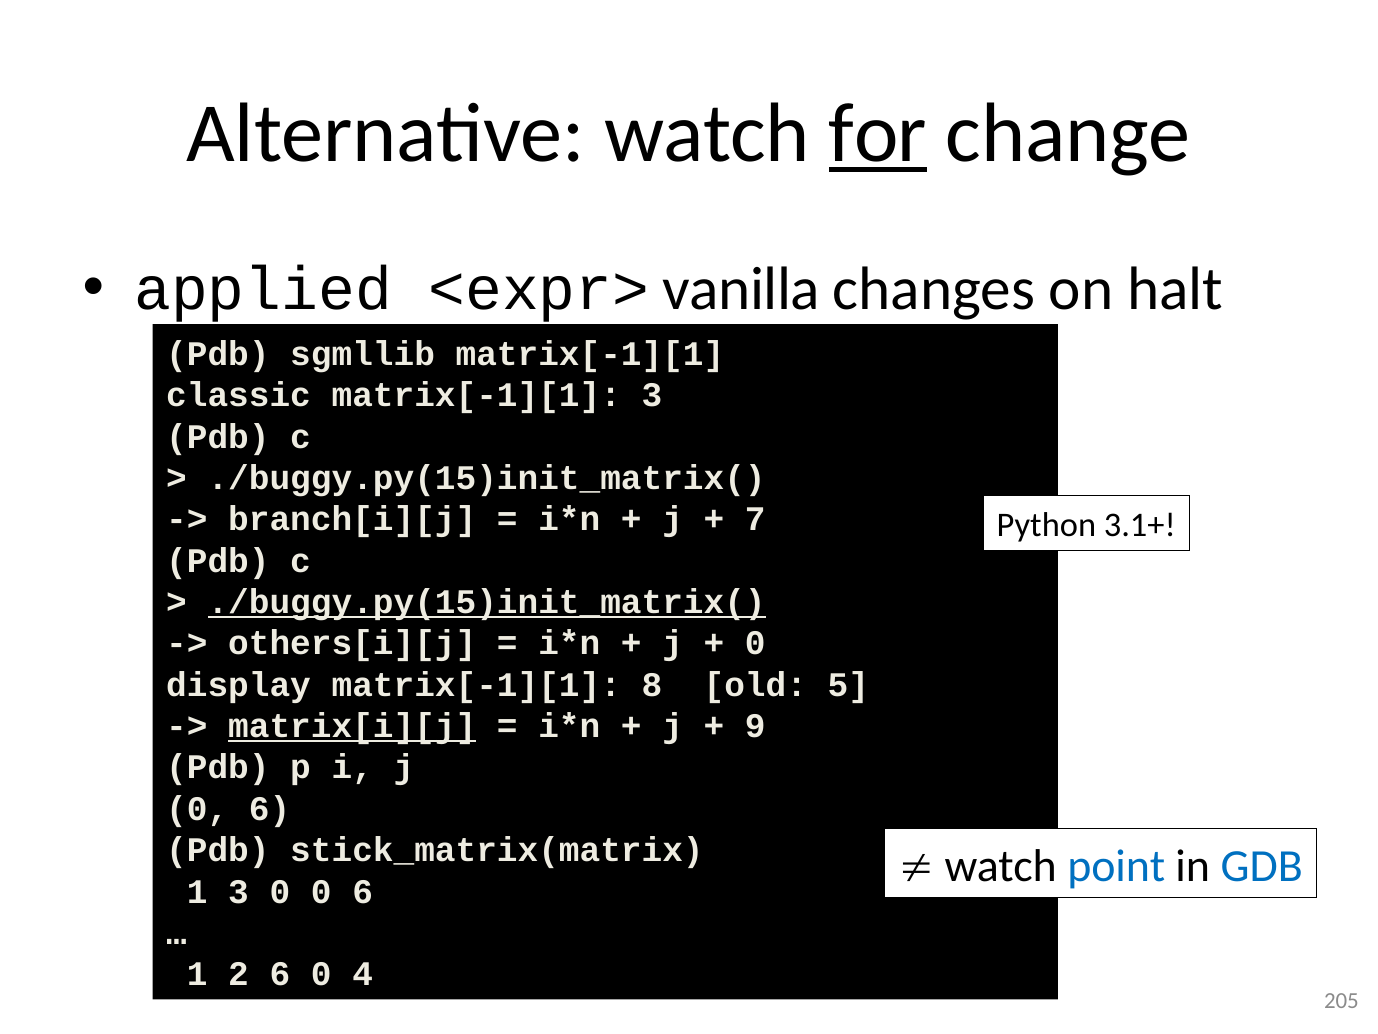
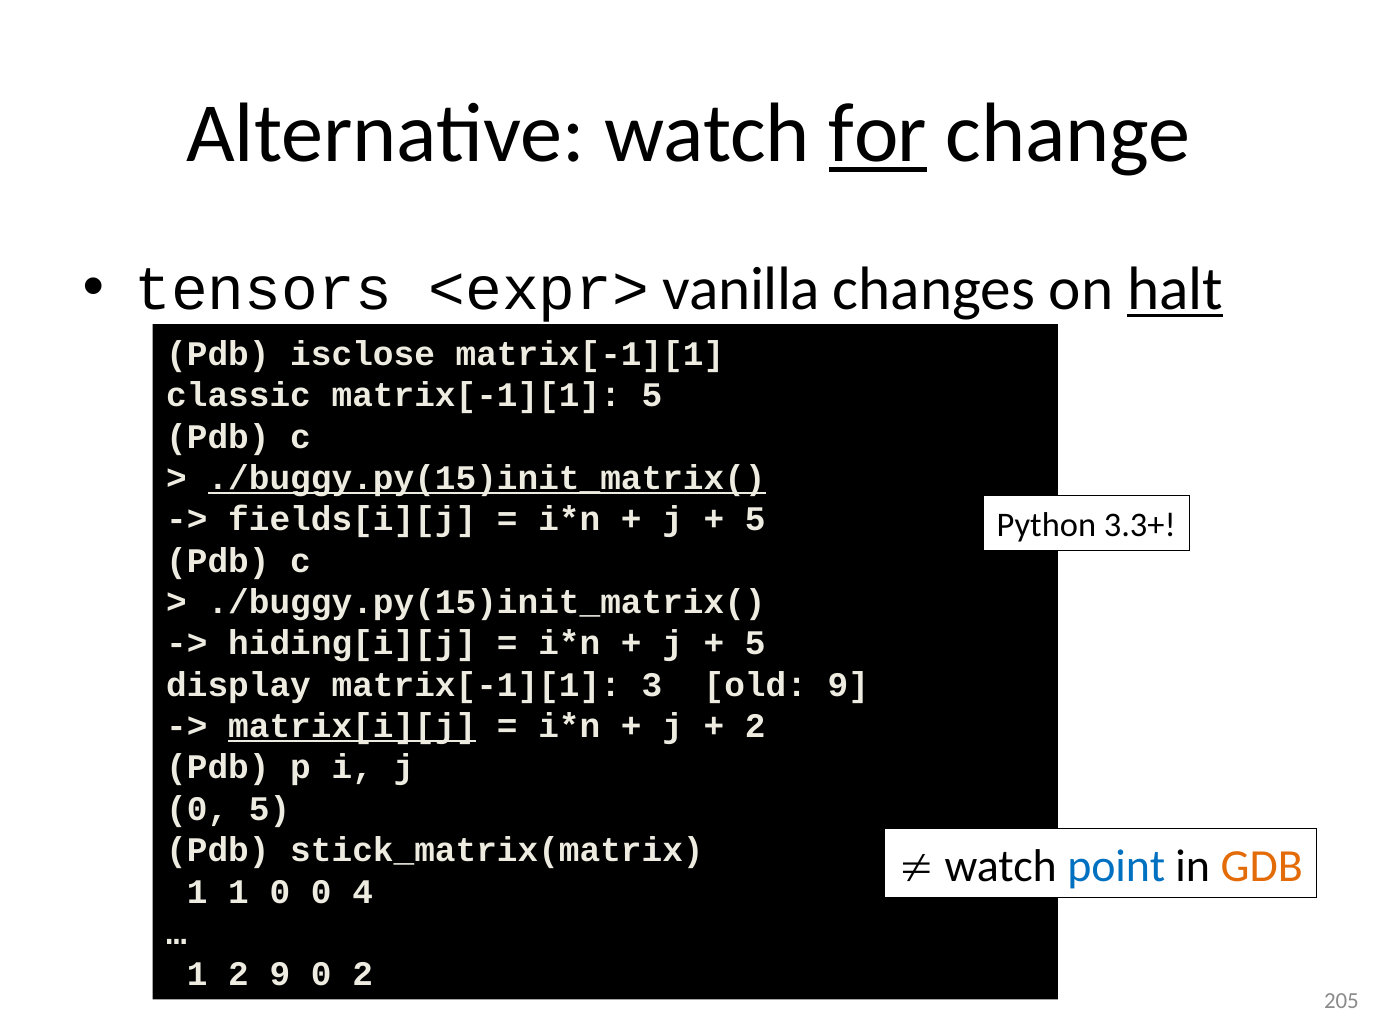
applied: applied -> tensors (263, 289)
halt underline: none -> present (1175, 289)
sgmllib: sgmllib -> isclose (363, 354)
matrix[-1][1 3: 3 -> 5 (652, 395)
./buggy.py(15)init_matrix( underline: none -> present (487, 478)
branch[i][j: branch[i][j -> fields[i][j (352, 519)
7: 7 -> 5 (755, 519)
3.1+: 3.1+ -> 3.3+ (1140, 525)
./buggy.py(15)init_matrix( underline: present -> none (487, 602)
others[i][j: others[i][j -> hiding[i][j (352, 643)
0: 0 -> 5 (755, 643)
8: 8 -> 3 (652, 685)
old 5: 5 -> 9 (848, 685)
9: 9 -> 2 (755, 726)
6: 6 -> 5 (270, 809)
GDB colour: blue -> orange (1262, 866)
1 3: 3 -> 1 (239, 891)
0 0 6: 6 -> 4 (363, 891)
2 6: 6 -> 9 (280, 974)
0 4: 4 -> 2 (363, 974)
